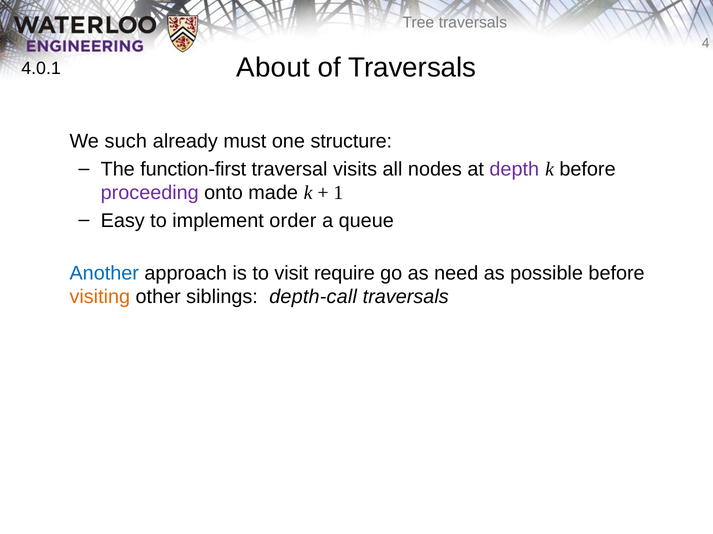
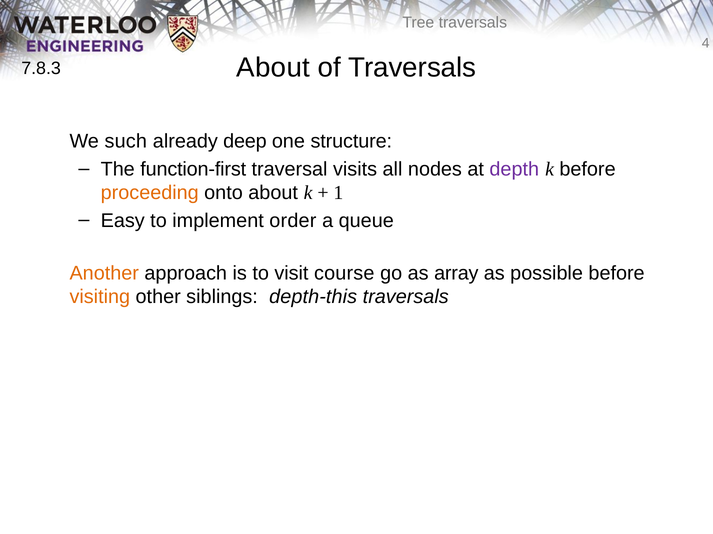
4.0.1: 4.0.1 -> 7.8.3 (41, 69)
must: must -> deep (245, 142)
proceeding colour: purple -> orange (150, 193)
onto made: made -> about (273, 193)
Another colour: blue -> orange (104, 274)
require: require -> course (344, 274)
need: need -> array (456, 274)
depth-call: depth-call -> depth-this (313, 297)
